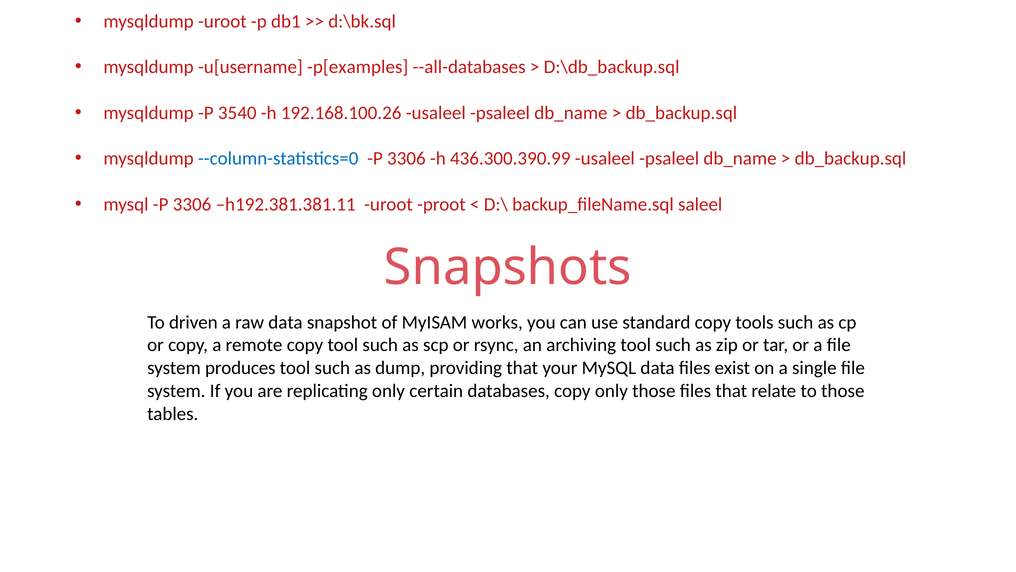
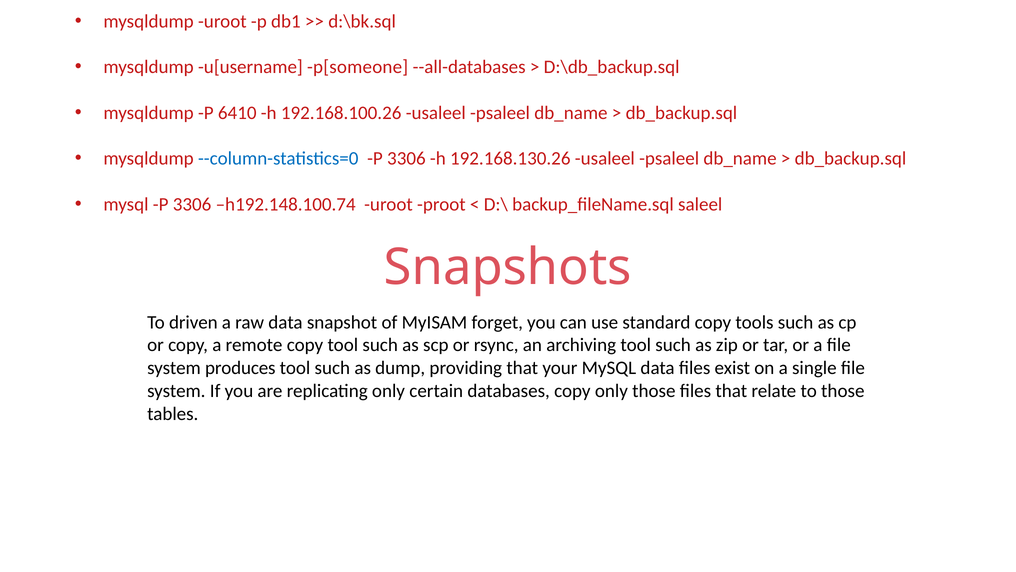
p[examples: p[examples -> p[someone (358, 67)
3540: 3540 -> 6410 (237, 113)
436.300.390.99: 436.300.390.99 -> 192.168.130.26 (510, 158)
h192.381.381.11: h192.381.381.11 -> h192.148.100.74 (286, 204)
works: works -> forget (497, 322)
